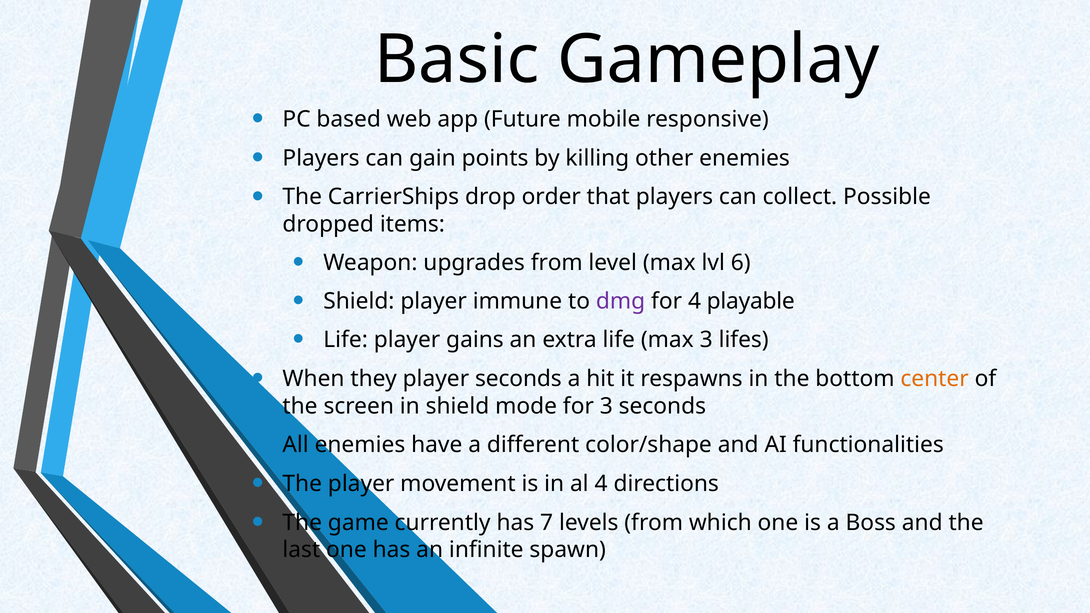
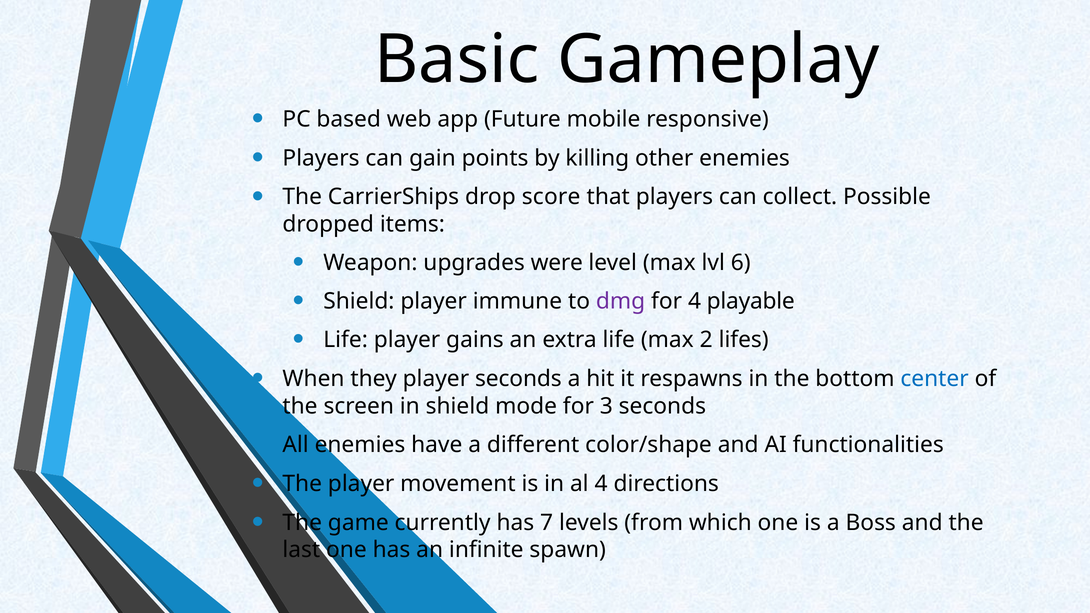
order: order -> score (551, 197)
upgrades from: from -> were (557, 263)
max 3: 3 -> 2 (706, 340)
center colour: orange -> blue (935, 379)
